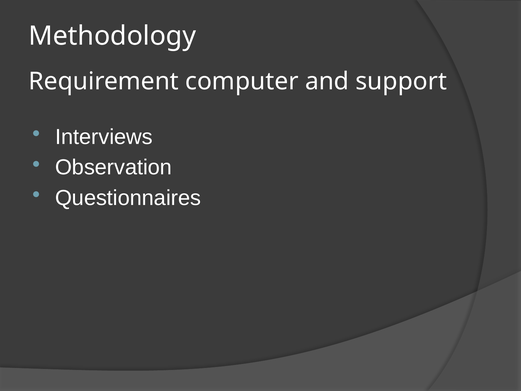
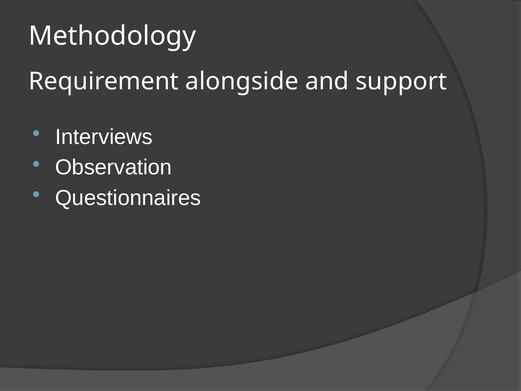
computer: computer -> alongside (242, 81)
